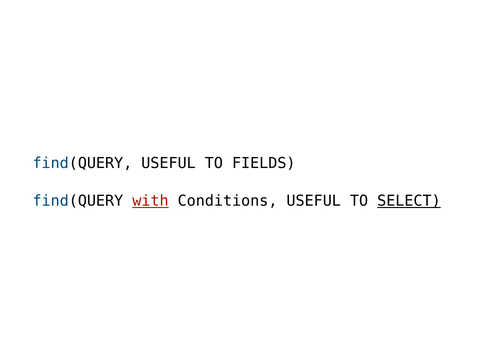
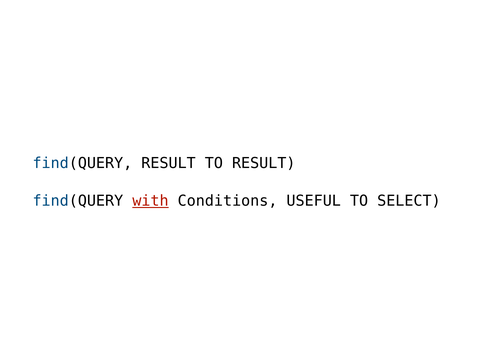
find(QUERY USEFUL: USEFUL -> RESULT (169, 163)
TO FIELDS: FIELDS -> RESULT (264, 163)
SELECT underline: present -> none (409, 201)
